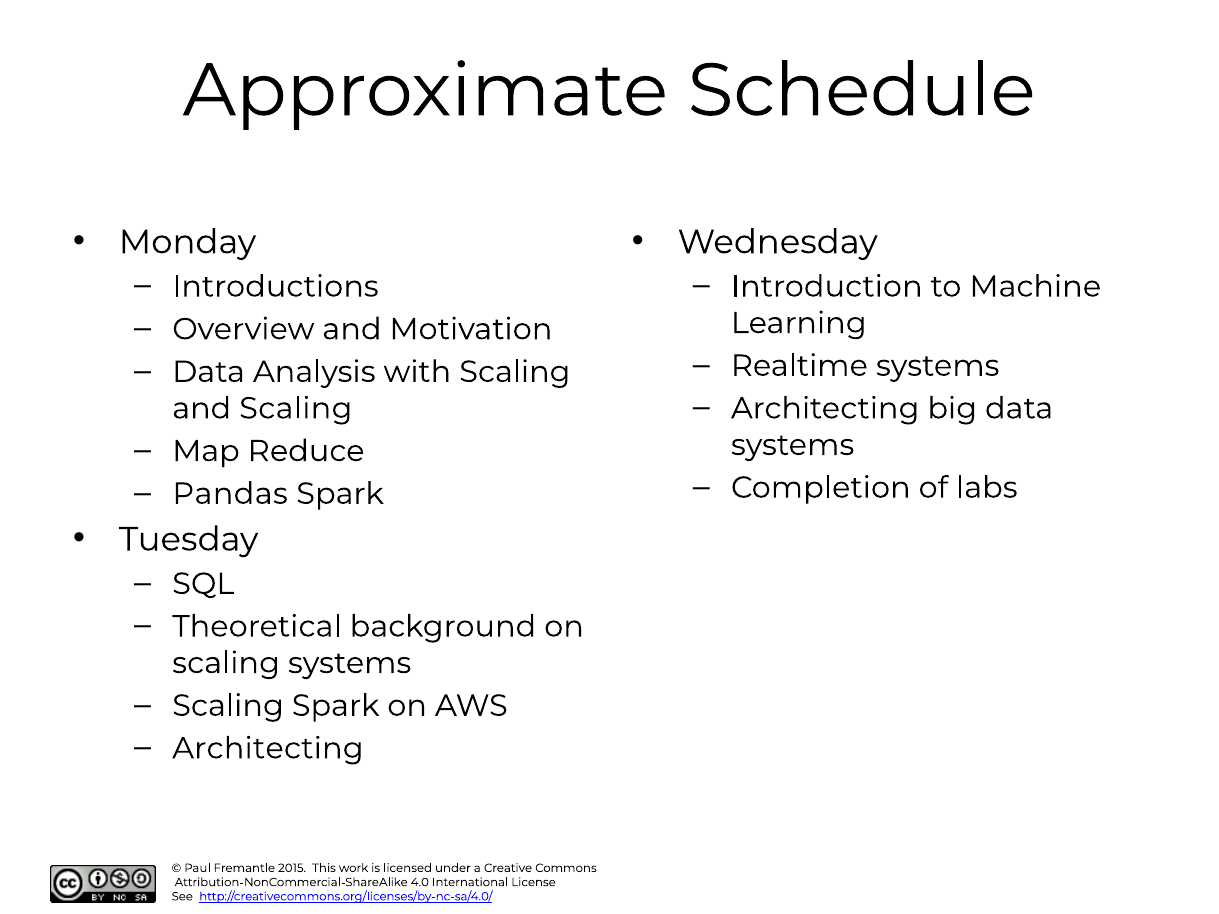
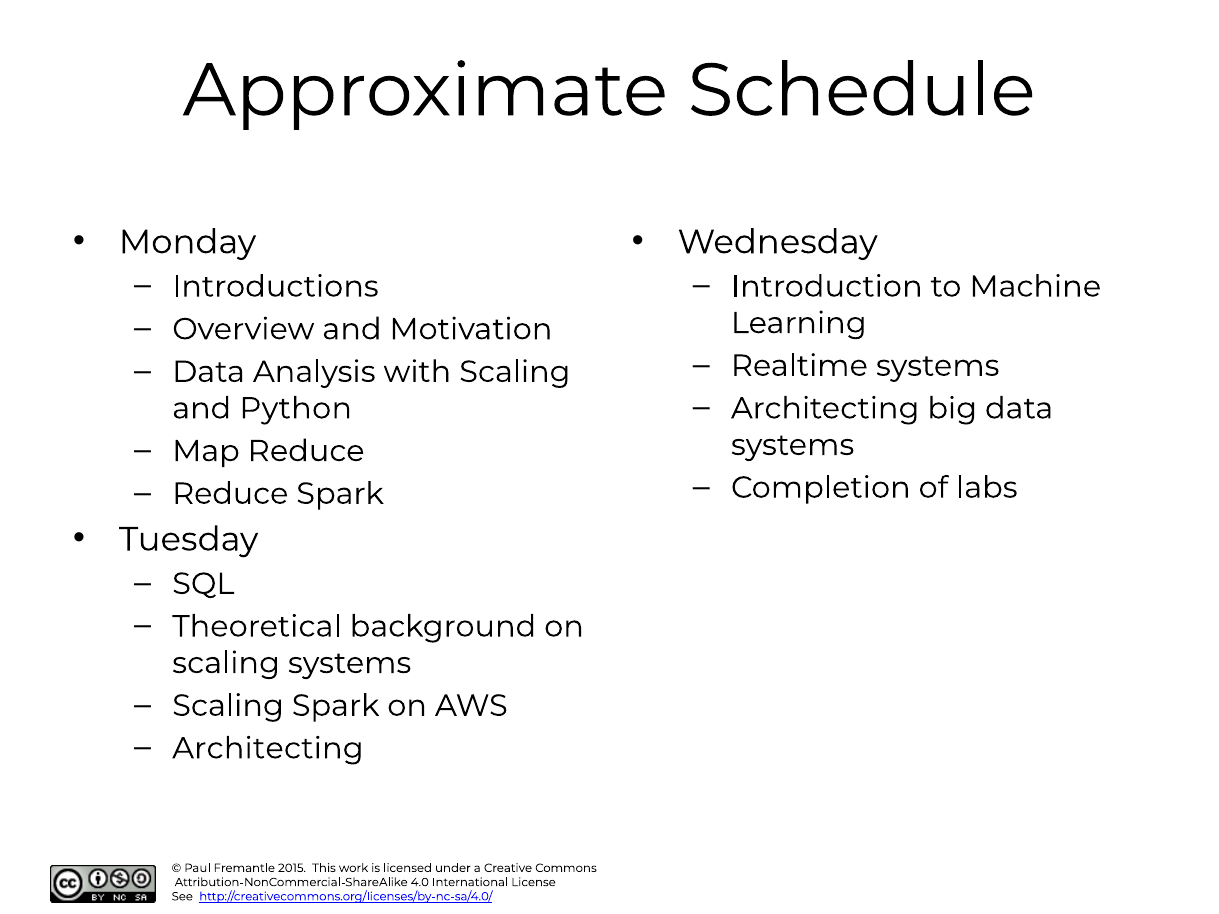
and Scaling: Scaling -> Python (296, 409)
Pandas: Pandas -> Reduce (230, 494)
